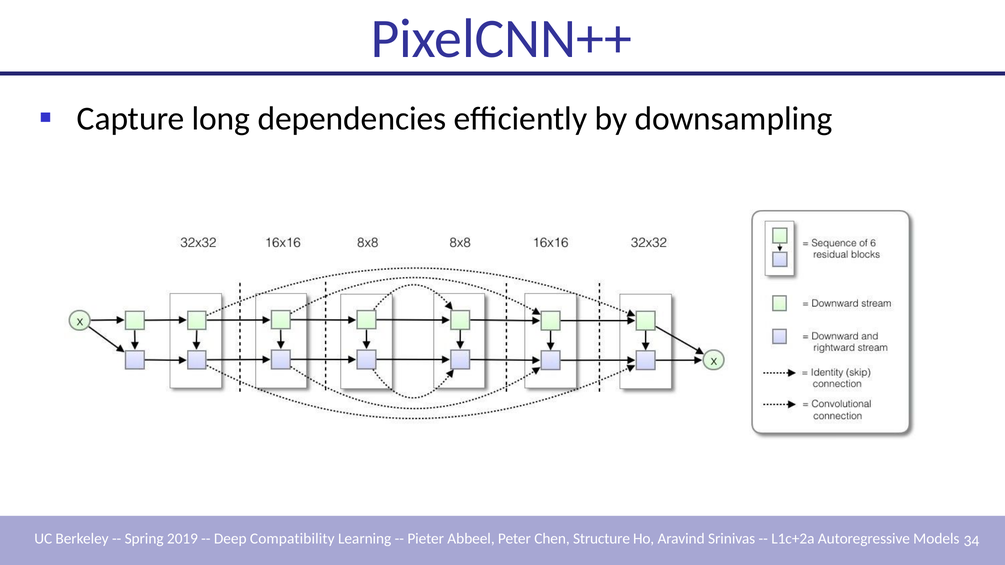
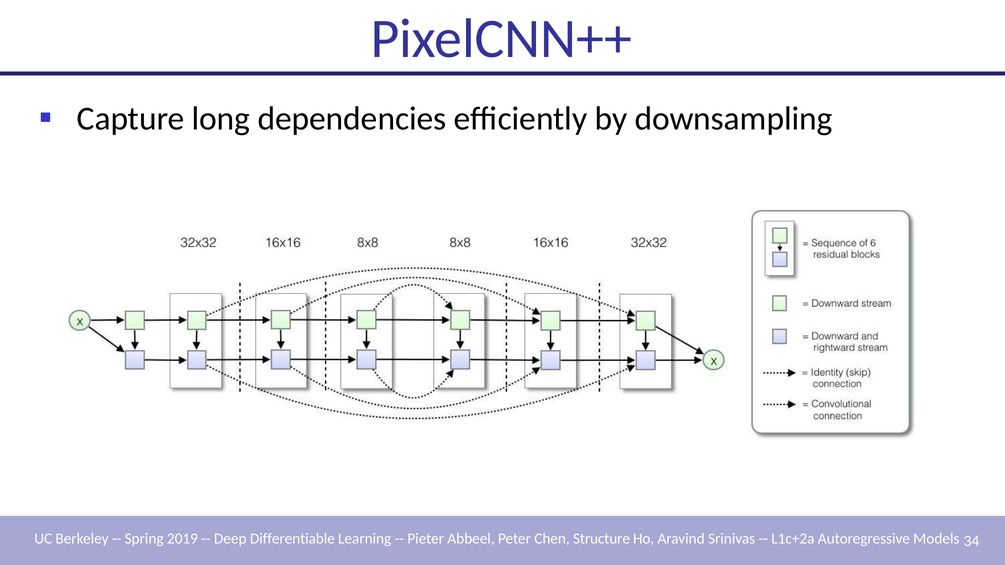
Compatibility: Compatibility -> Differentiable (292, 539)
